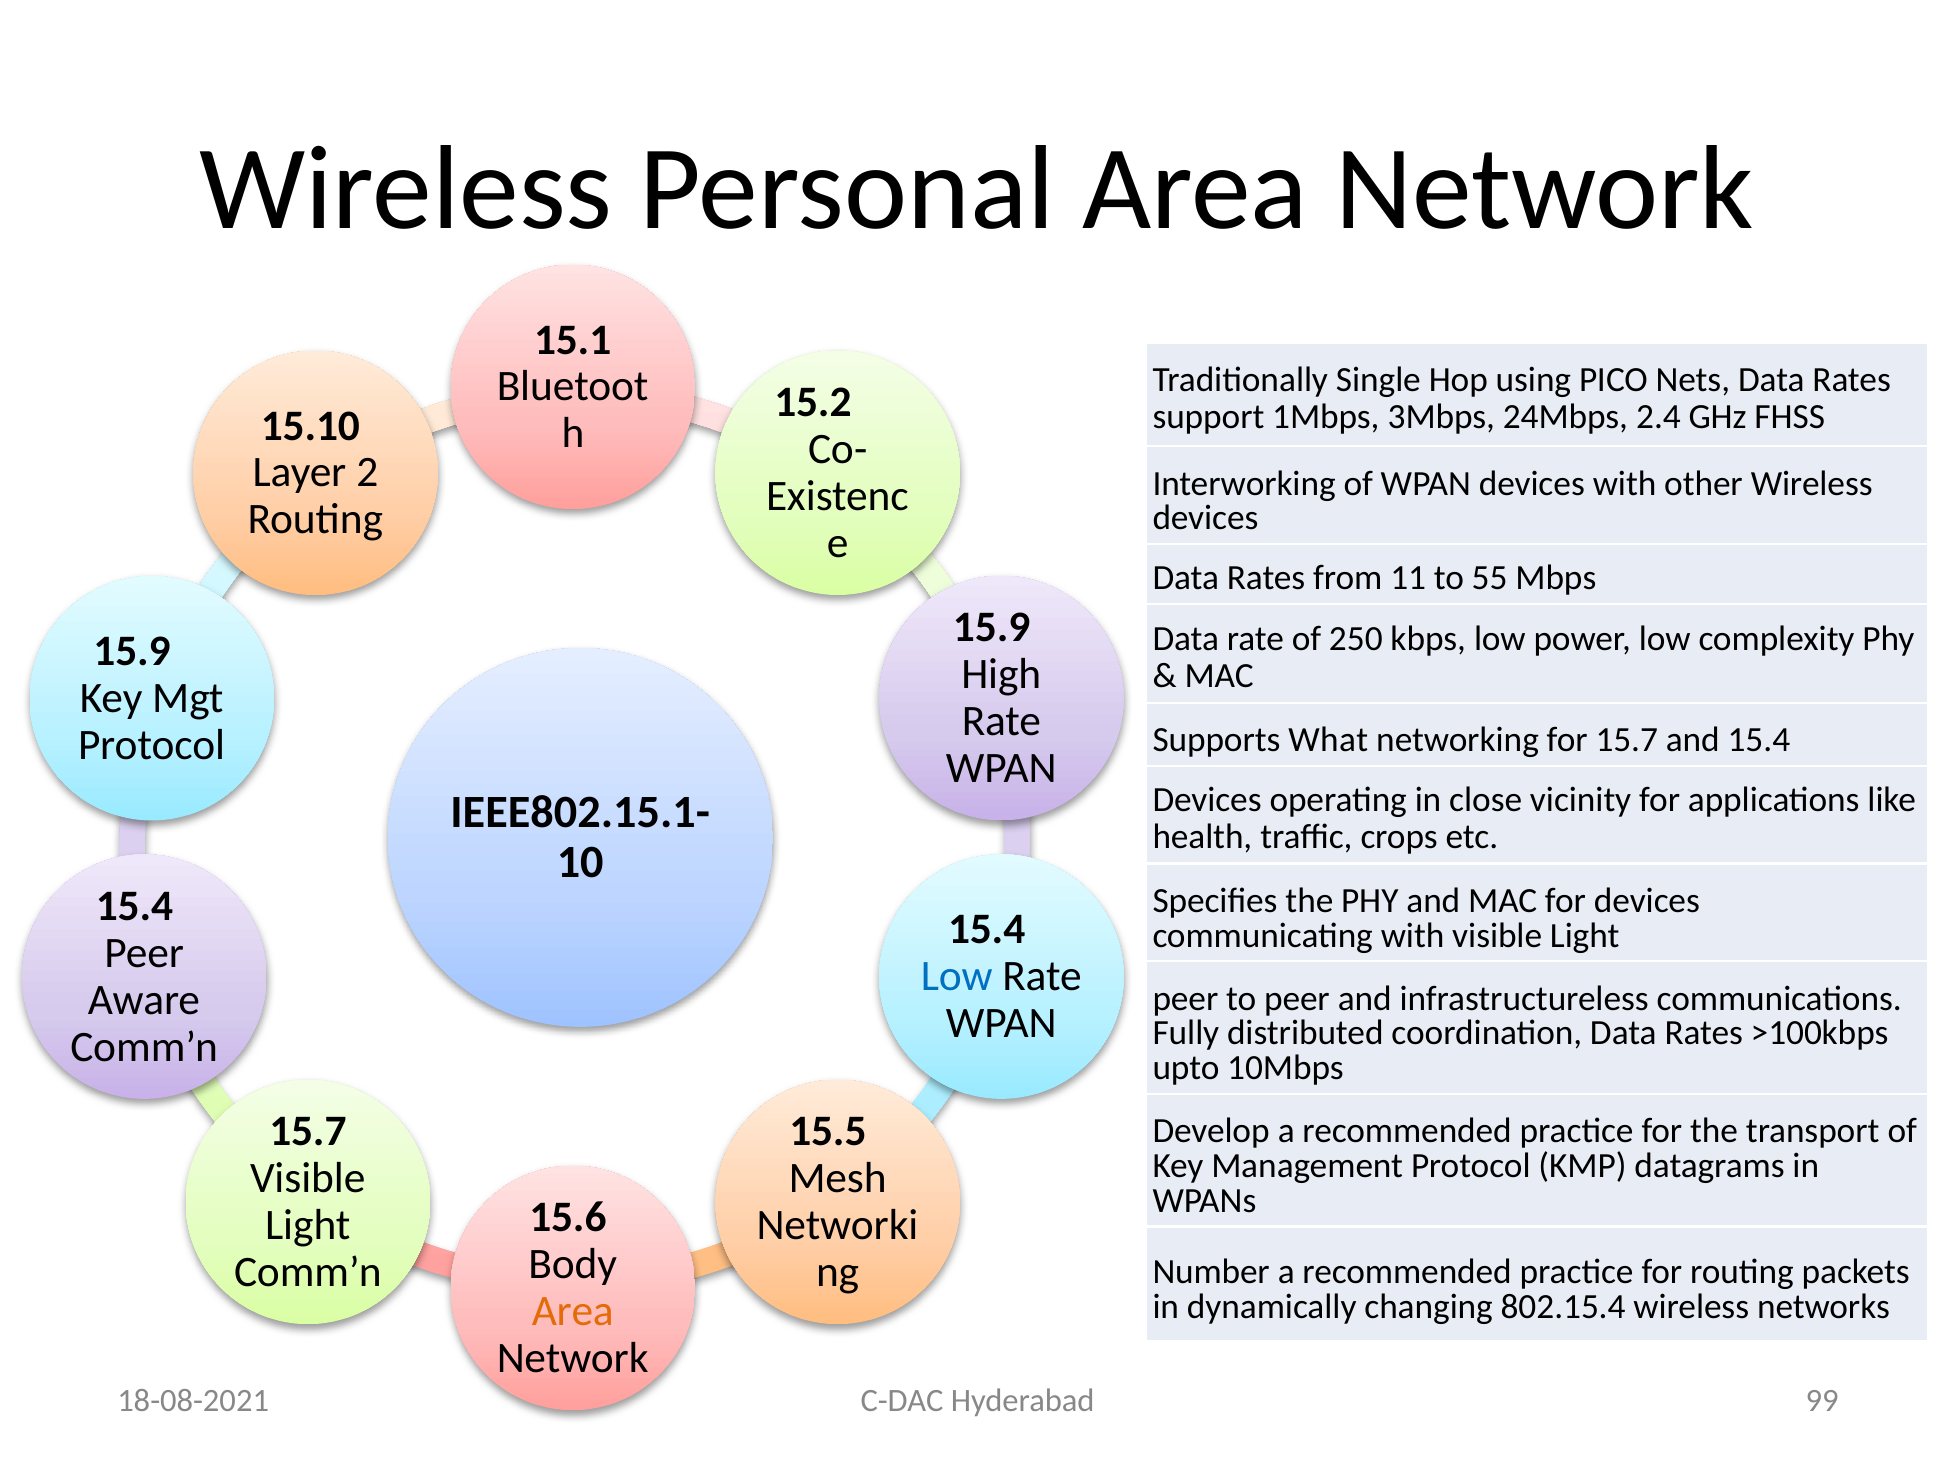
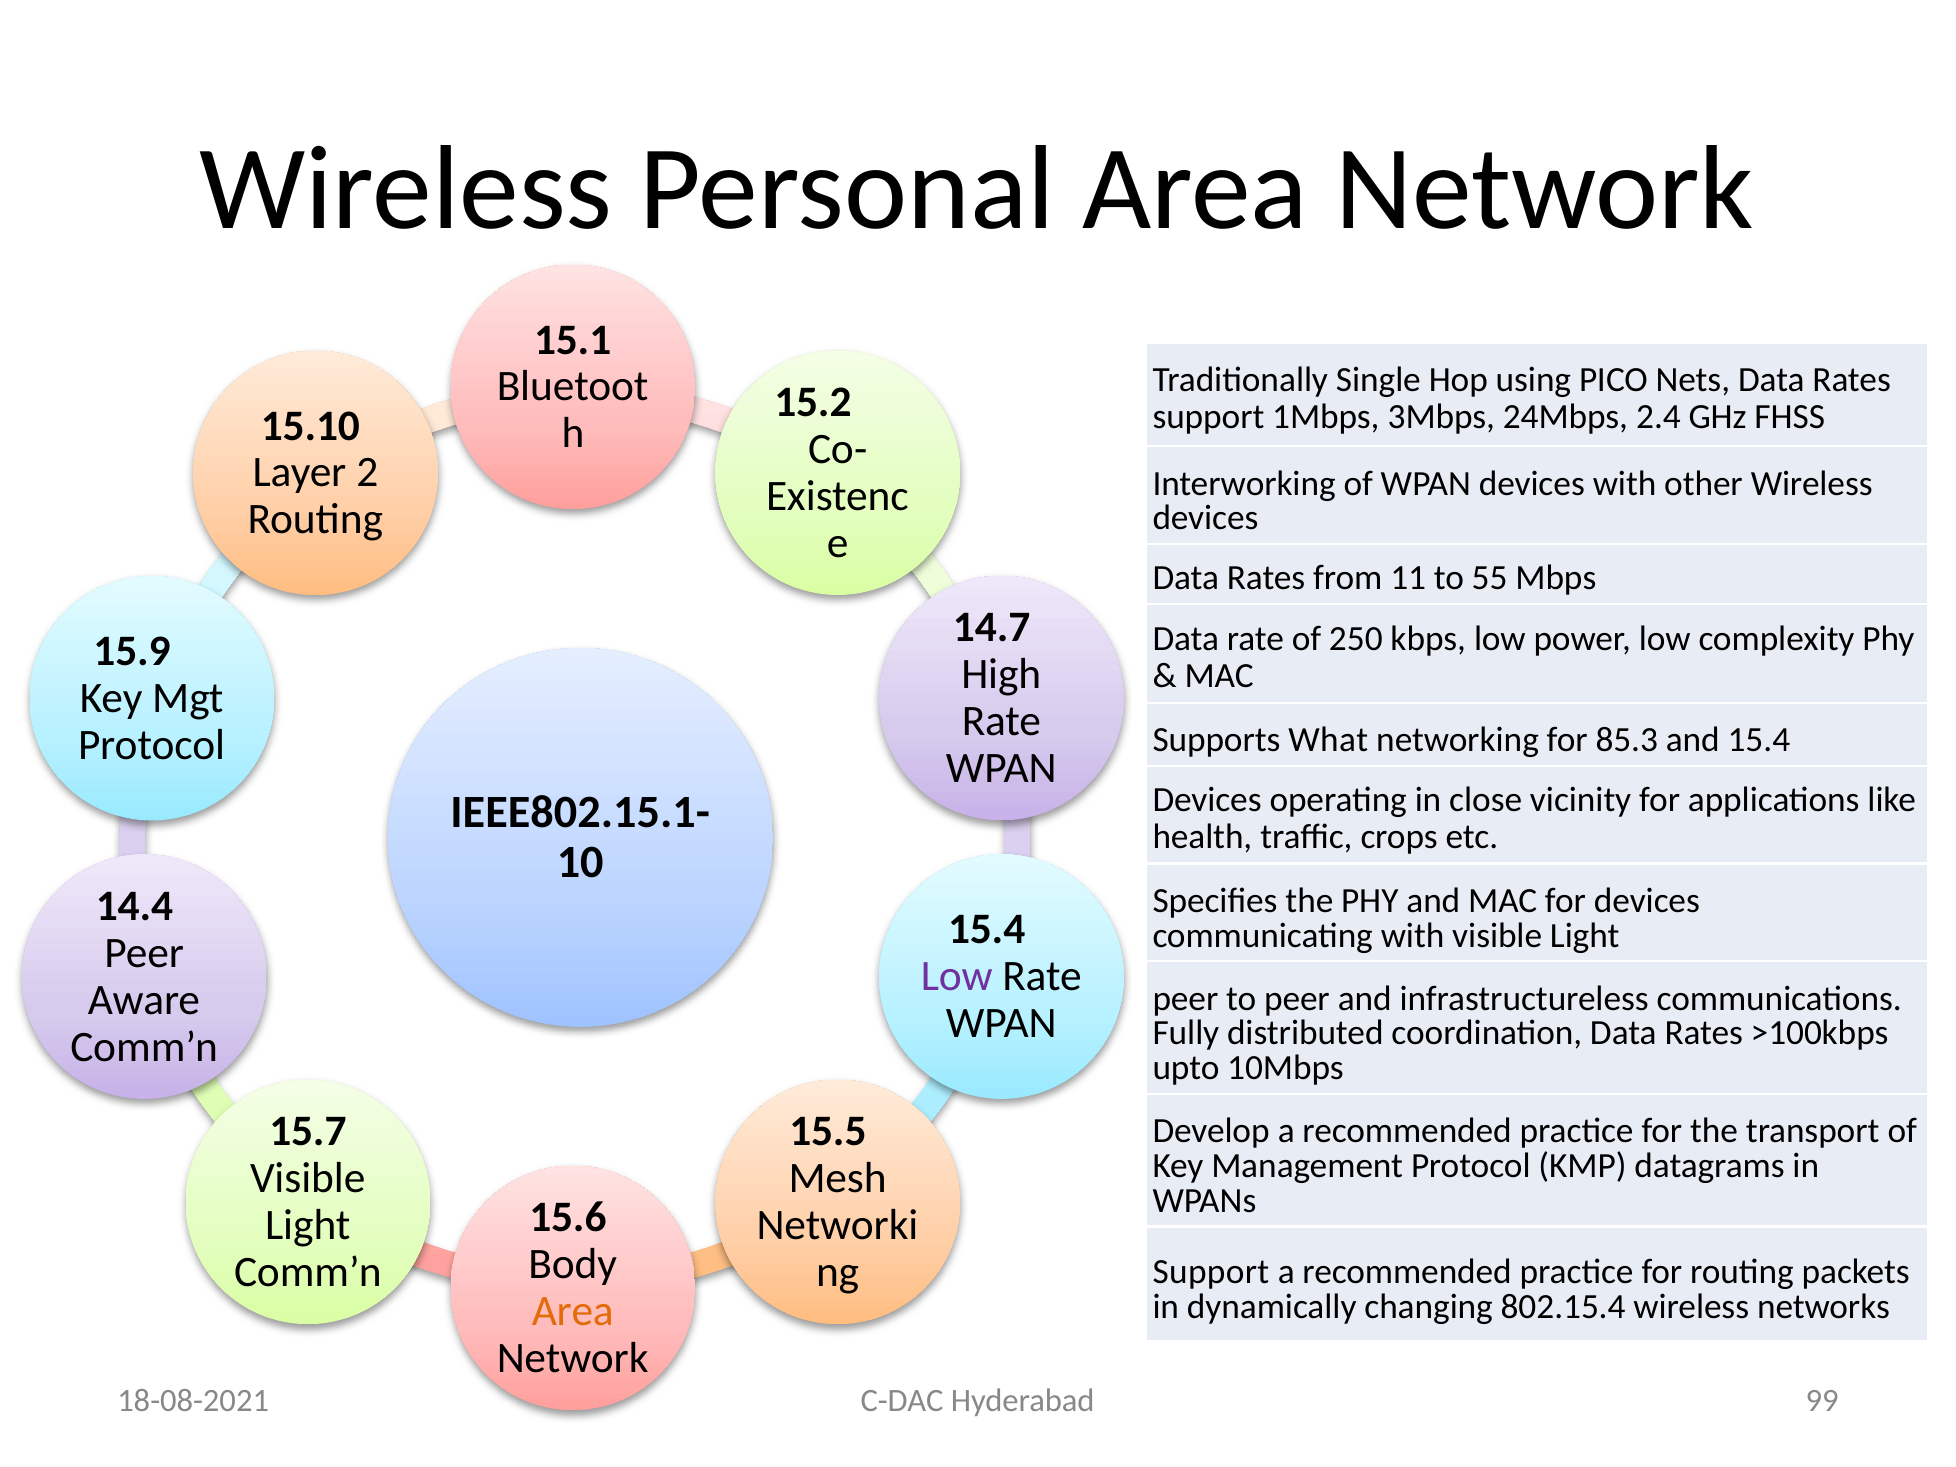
15.9: 15.9 -> 14.7 (992, 627)
for 15.7: 15.7 -> 85.3 (1627, 740)
15.4: 15.4 -> 14.4 (134, 906)
Low colour: blue -> purple (957, 976)
Number: Number -> Support (1211, 1272)
